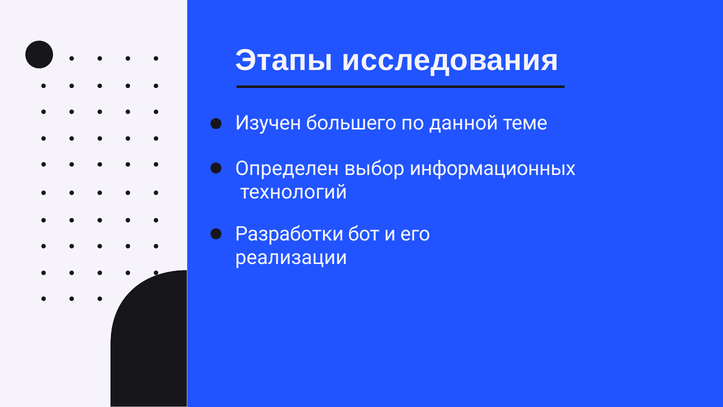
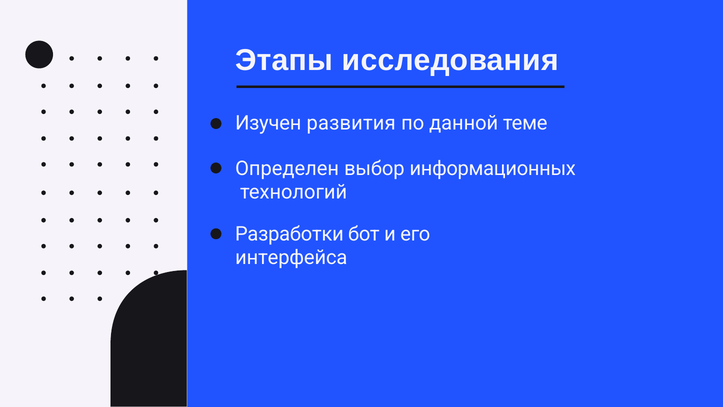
большего: большего -> развития (351, 123)
реализации: реализации -> интерфейса (291, 258)
